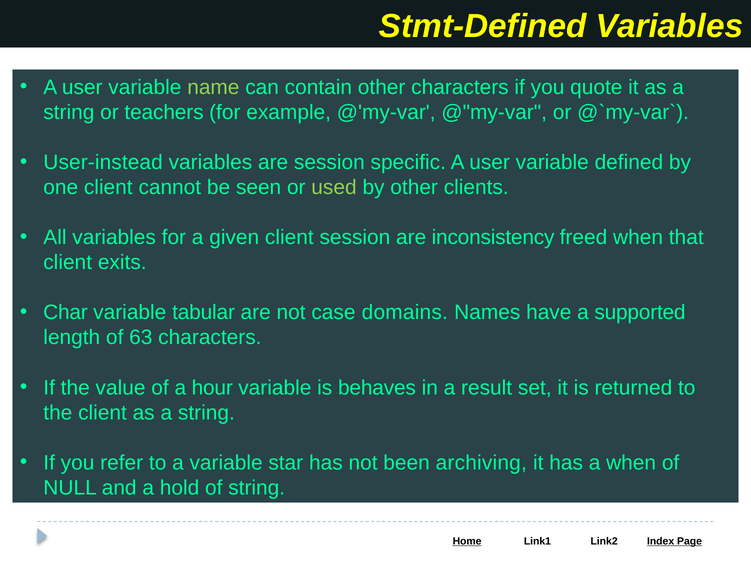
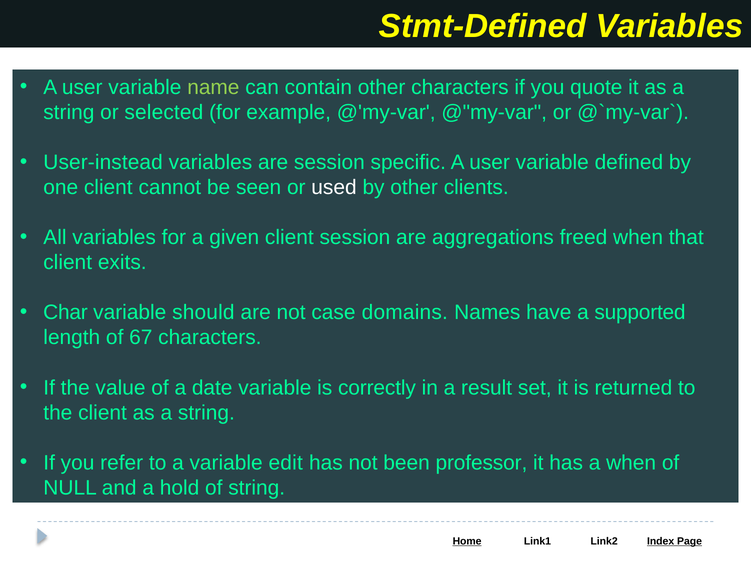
teachers: teachers -> selected (164, 112)
used colour: light green -> white (334, 187)
inconsistency: inconsistency -> aggregations (493, 238)
tabular: tabular -> should (203, 313)
63: 63 -> 67 (141, 338)
hour: hour -> date (212, 388)
behaves: behaves -> correctly (377, 388)
star: star -> edit (286, 463)
archiving: archiving -> professor (481, 463)
